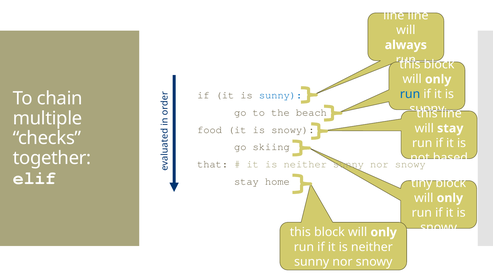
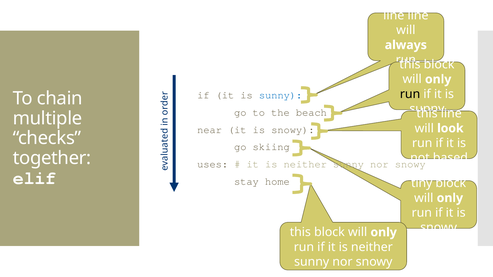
run colour: blue -> black (410, 94)
will stay: stay -> look (450, 128)
food: food -> near (210, 130)
that: that -> uses (213, 164)
